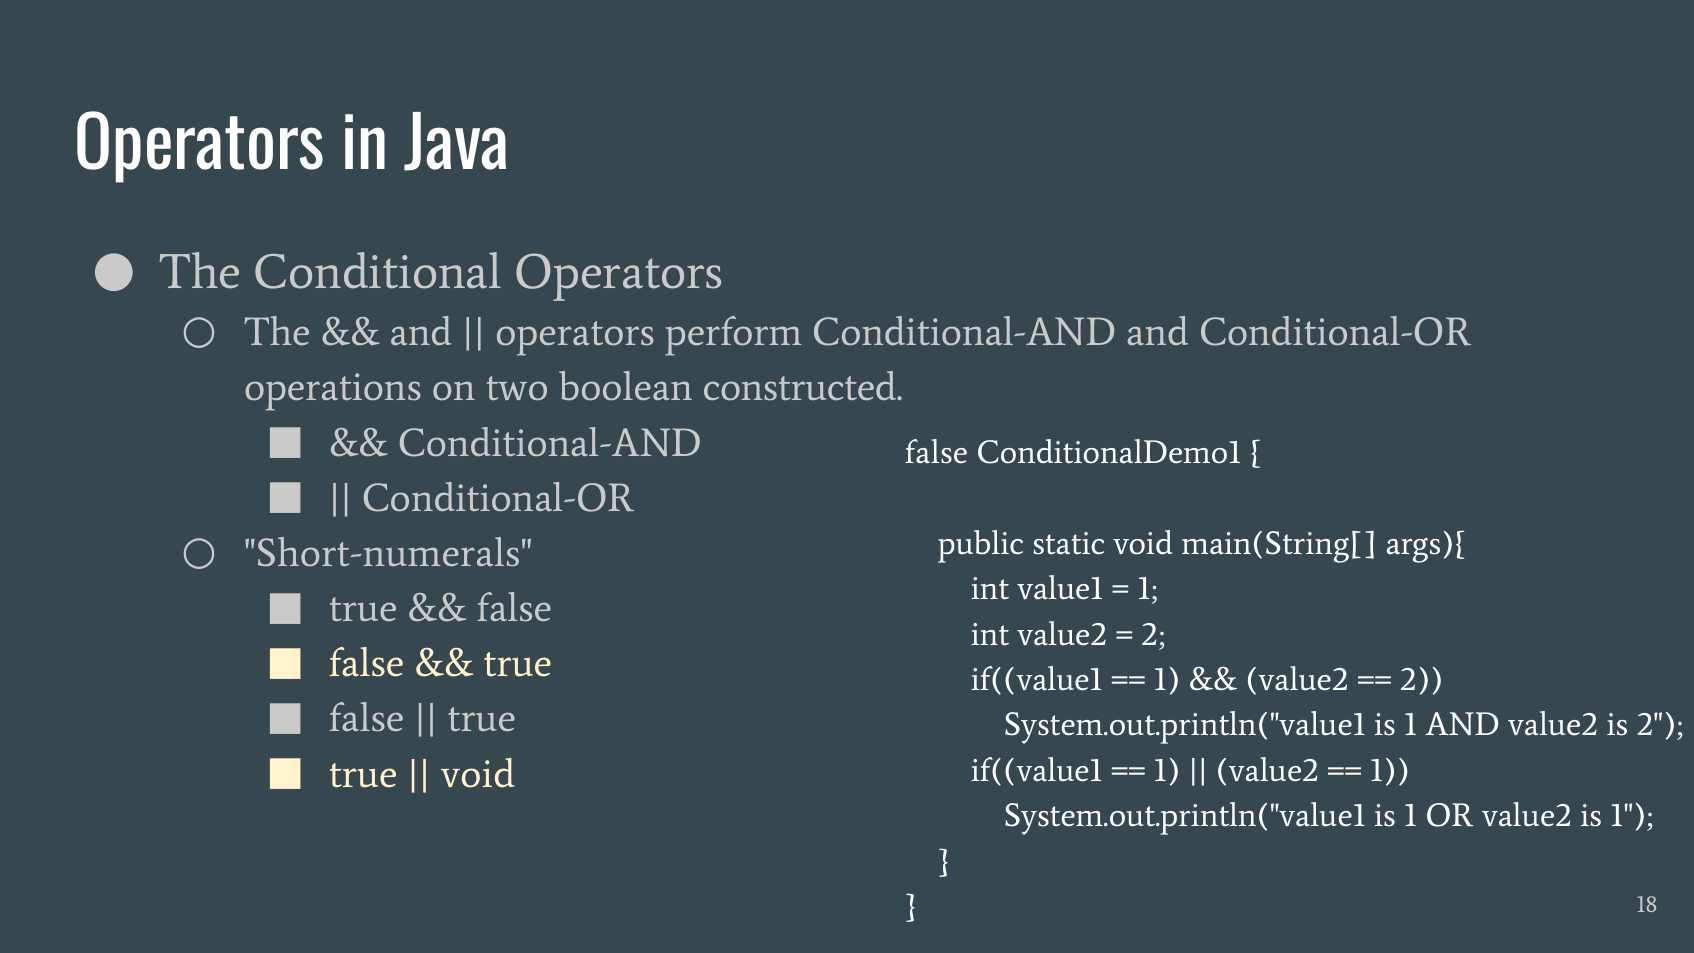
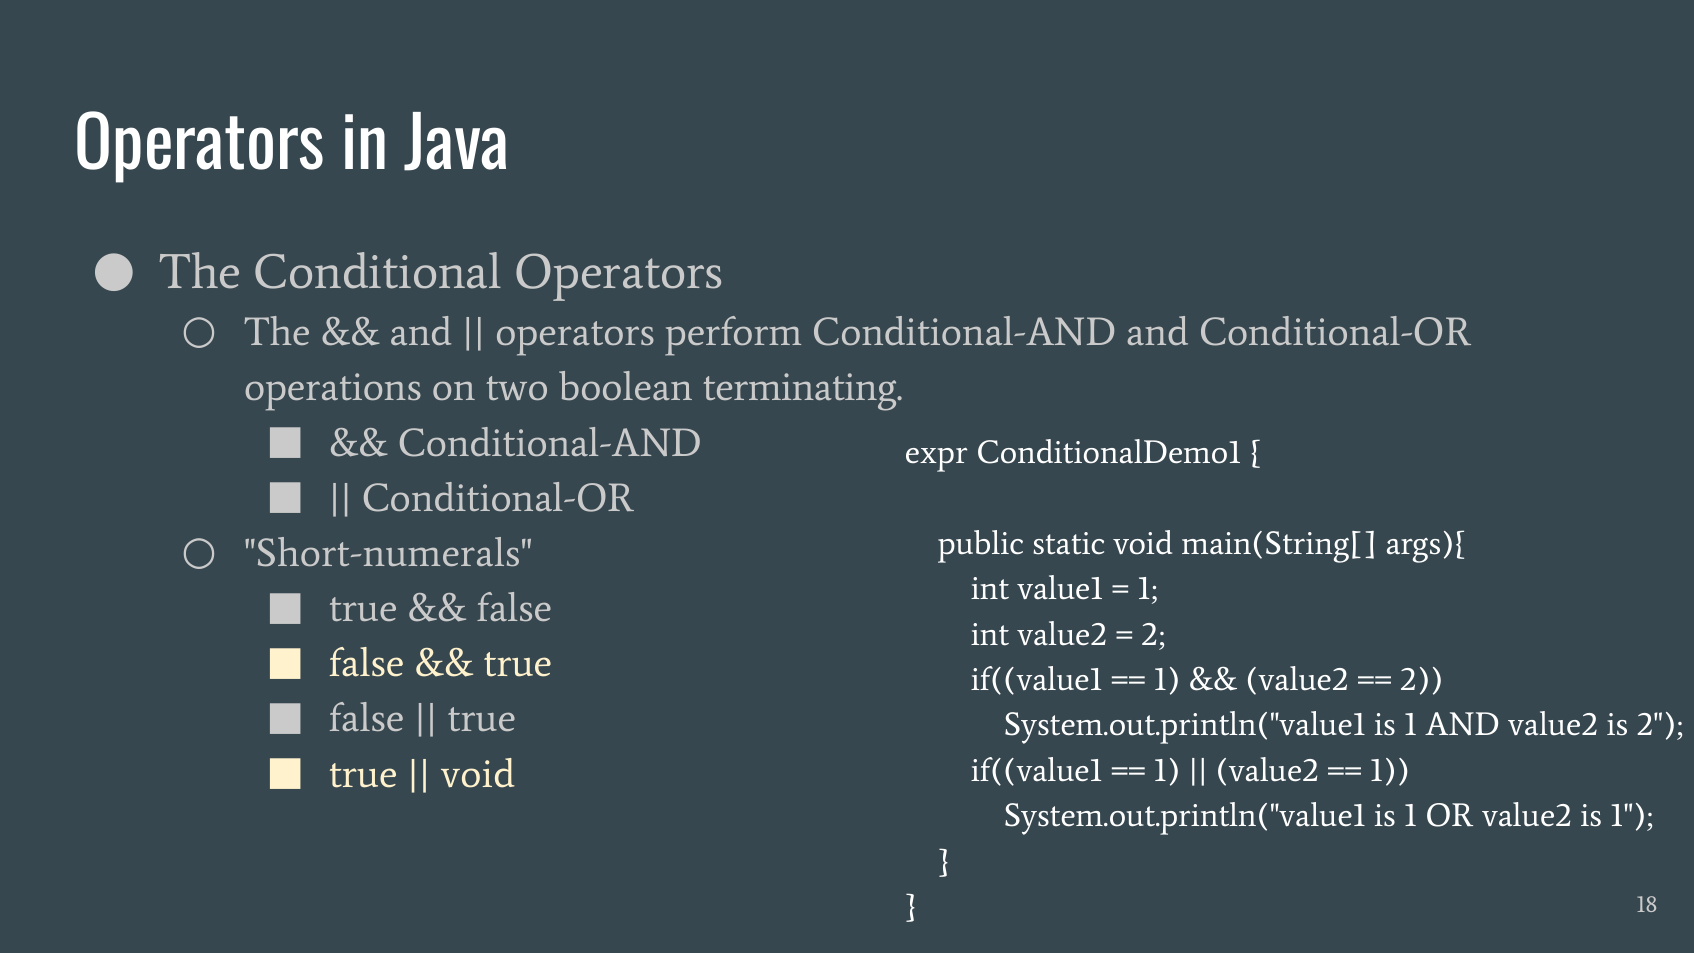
constructed: constructed -> terminating (803, 388)
false: false -> expr (936, 453)
